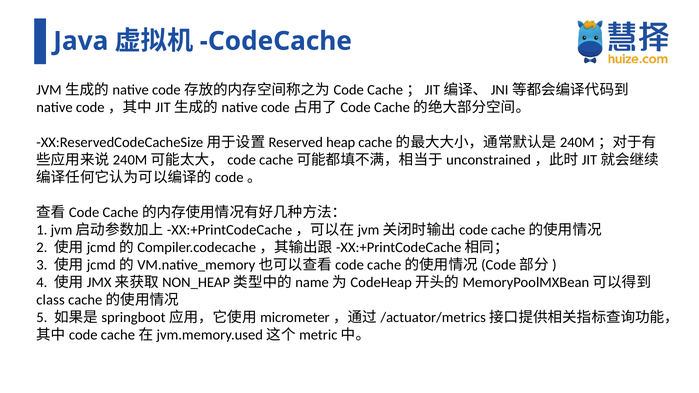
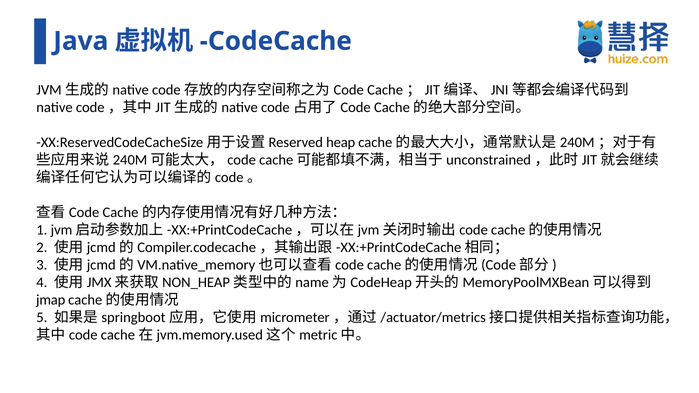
class: class -> jmap (51, 300)
